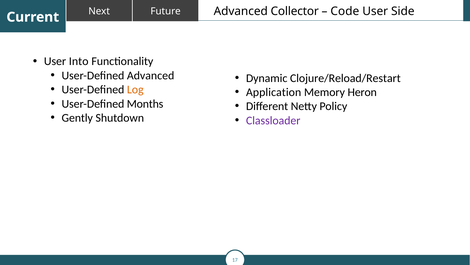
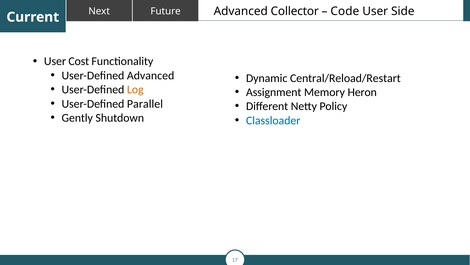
Into: Into -> Cost (79, 61)
Clojure/Reload/Restart: Clojure/Reload/Restart -> Central/Reload/Restart (345, 78)
Application: Application -> Assignment (274, 92)
Months: Months -> Parallel (145, 104)
Classloader colour: purple -> blue (273, 120)
